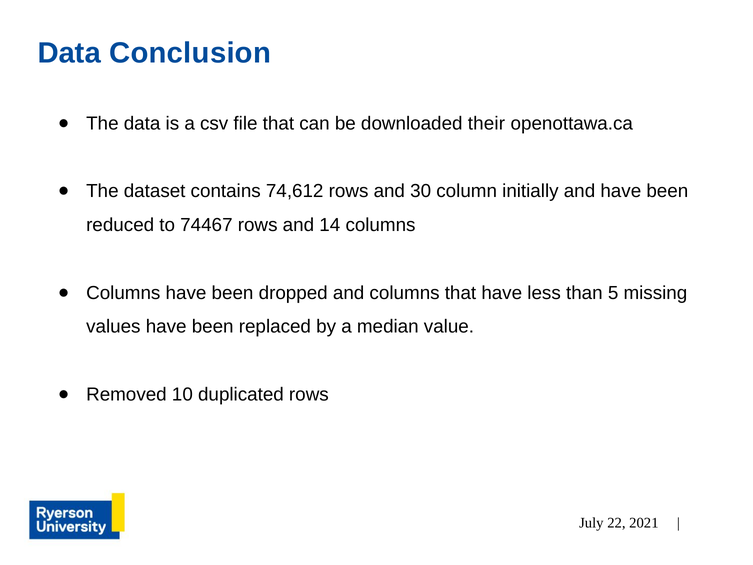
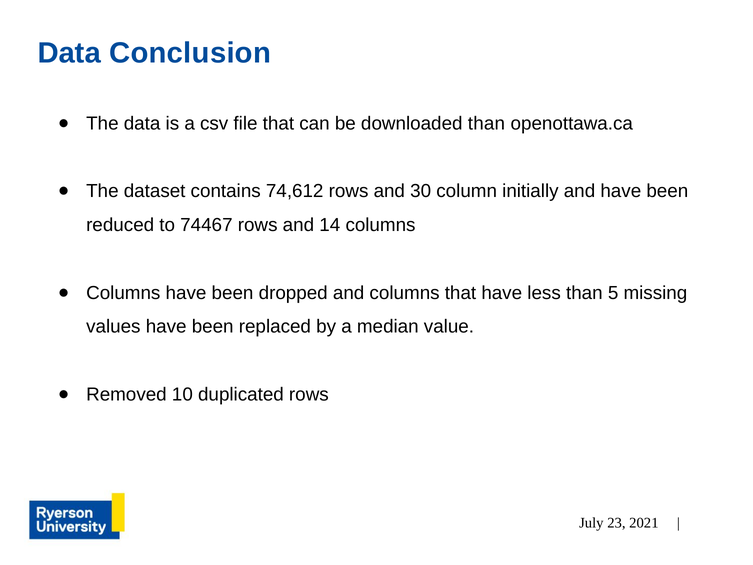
downloaded their: their -> than (486, 123)
22: 22 -> 23 (616, 523)
